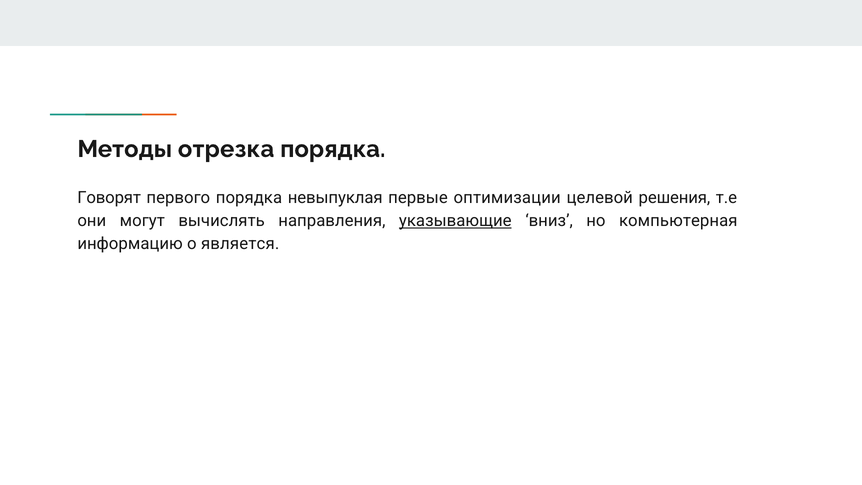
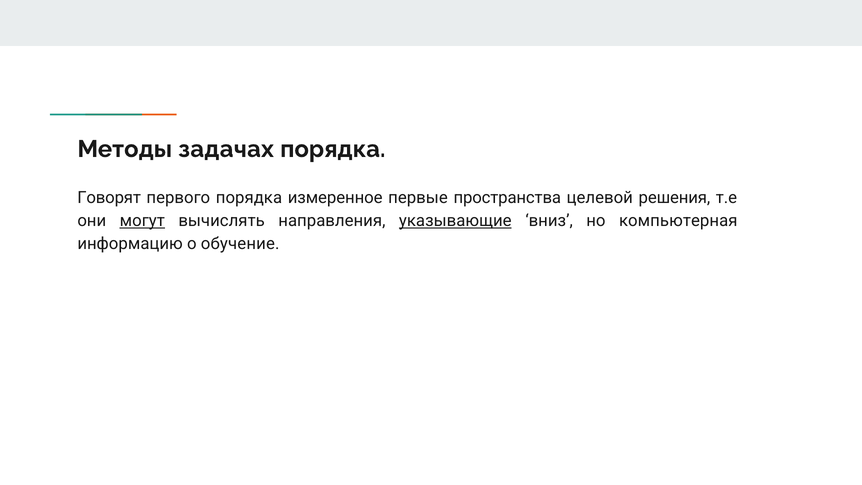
отрезка: отрезка -> задачах (226, 149)
невыпуклая: невыпуклая -> измеренное (335, 198)
оптимизации: оптимизации -> пространства (507, 198)
могут underline: none -> present (142, 221)
является: является -> обучение (240, 244)
